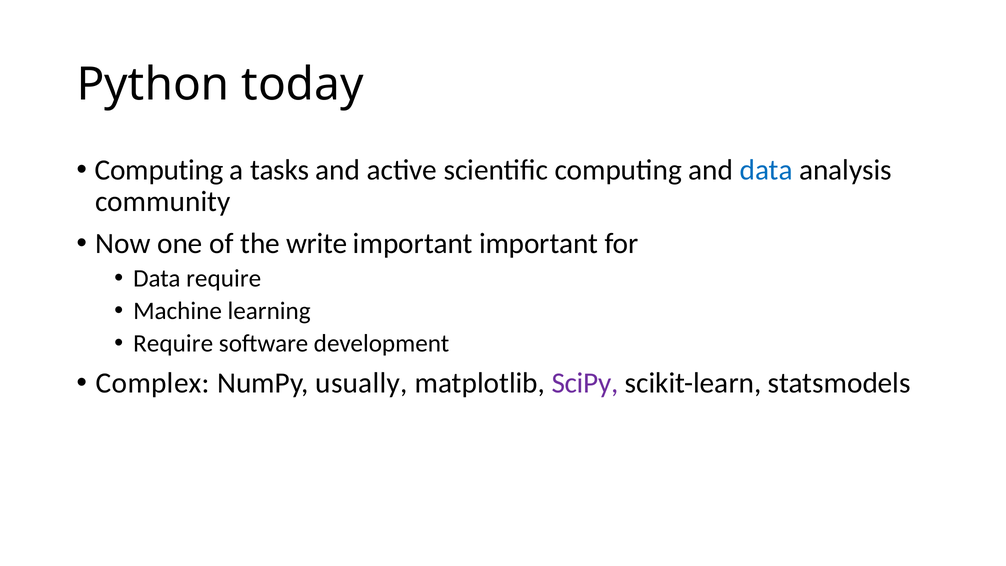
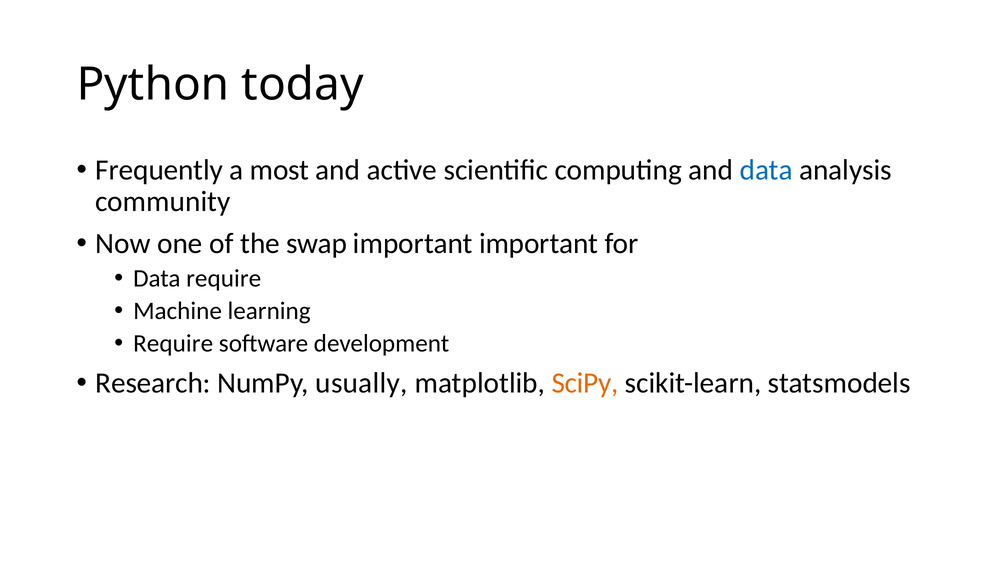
Computing: Computing -> Frequently (159, 170)
tasks: tasks -> most (280, 170)
write: write -> swap (317, 244)
Complex: Complex -> Research (153, 383)
SciPy colour: purple -> orange (585, 383)
